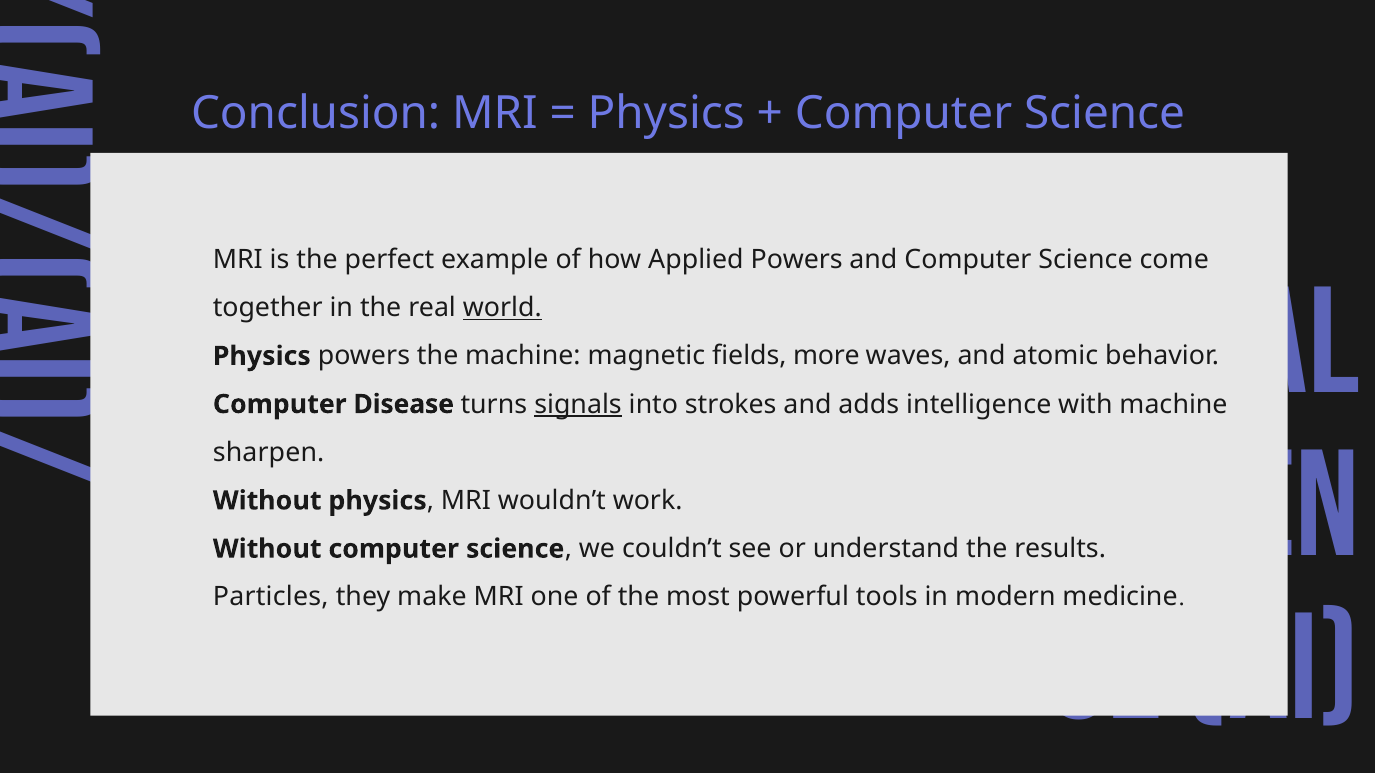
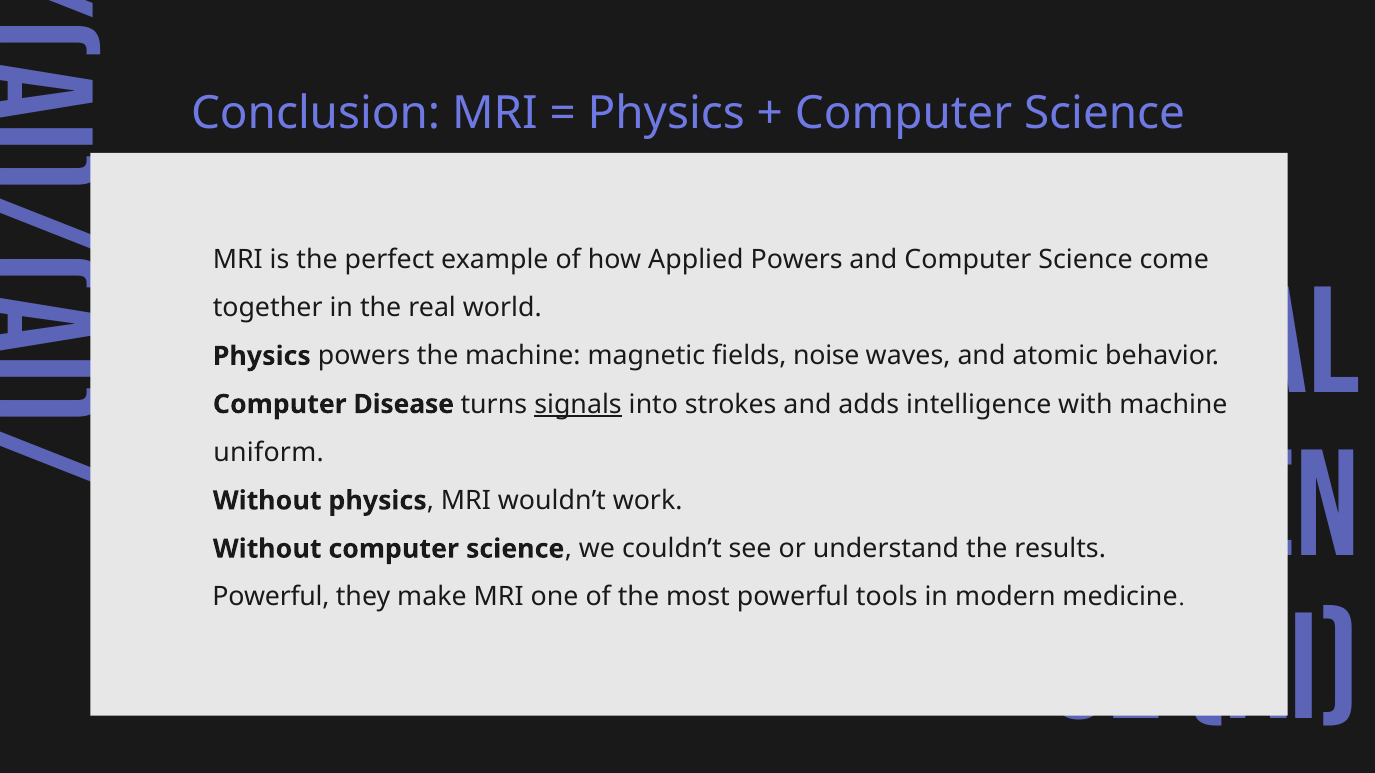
world underline: present -> none (502, 308)
more: more -> noise (826, 356)
sharpen: sharpen -> uniform (269, 453)
Particles: Particles -> Powerful (271, 597)
